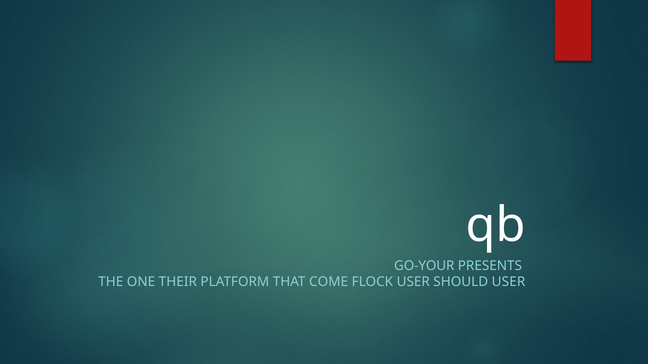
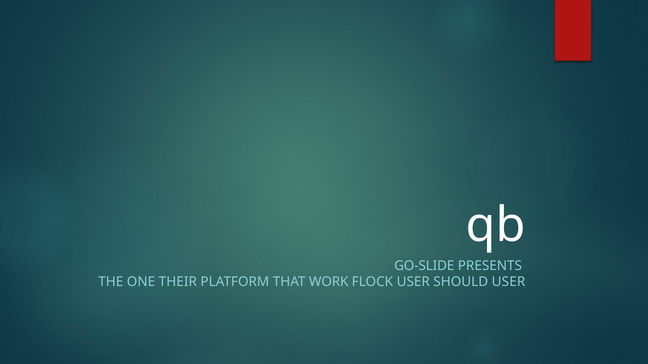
GO-YOUR: GO-YOUR -> GO-SLIDE (424, 266)
COME: COME -> WORK (329, 282)
